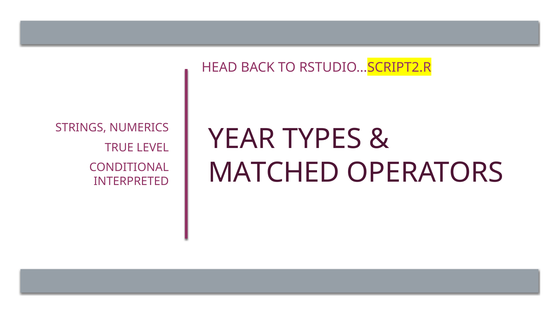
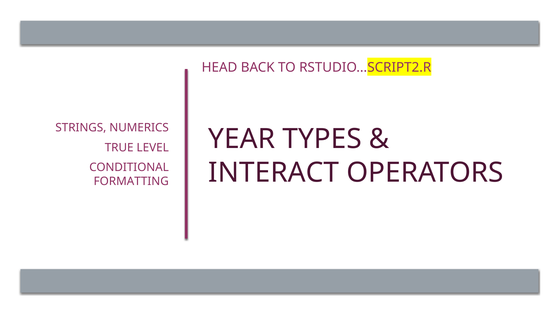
MATCHED: MATCHED -> INTERACT (274, 173)
INTERPRETED: INTERPRETED -> FORMATTING (131, 182)
